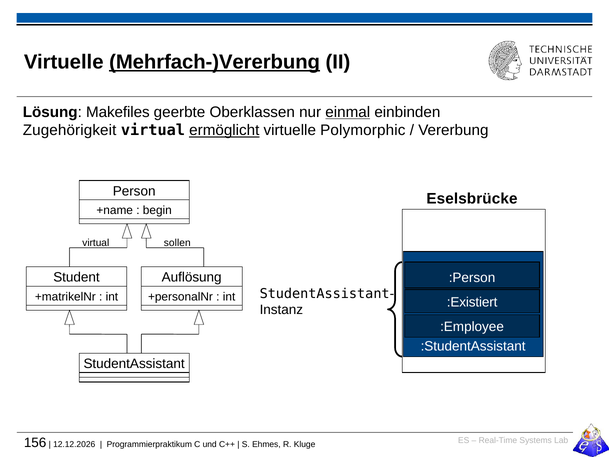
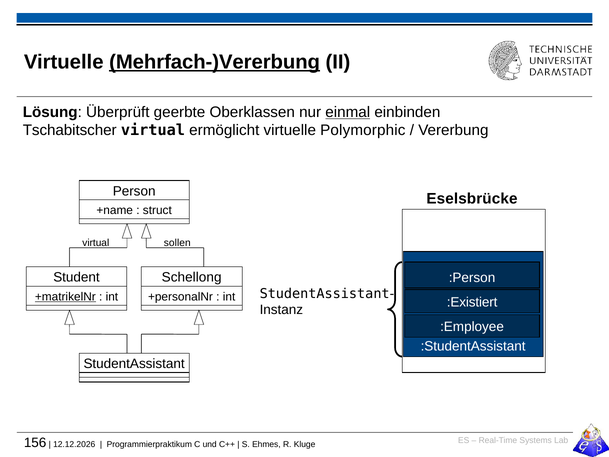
Makefiles: Makefiles -> Überprüft (118, 112)
Zugehörigkeit: Zugehörigkeit -> Tschabitscher (70, 130)
ermöglicht underline: present -> none (224, 130)
begin: begin -> struct (157, 210)
Auflösung: Auflösung -> Schellong (192, 277)
+matrikelNr underline: none -> present (65, 296)
